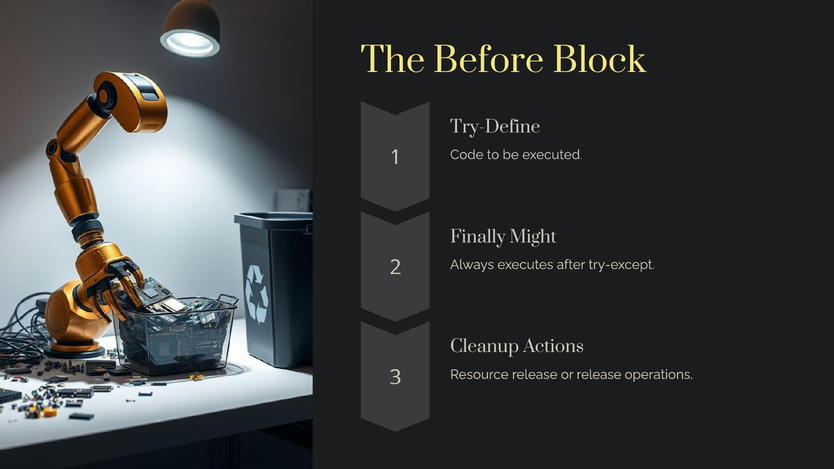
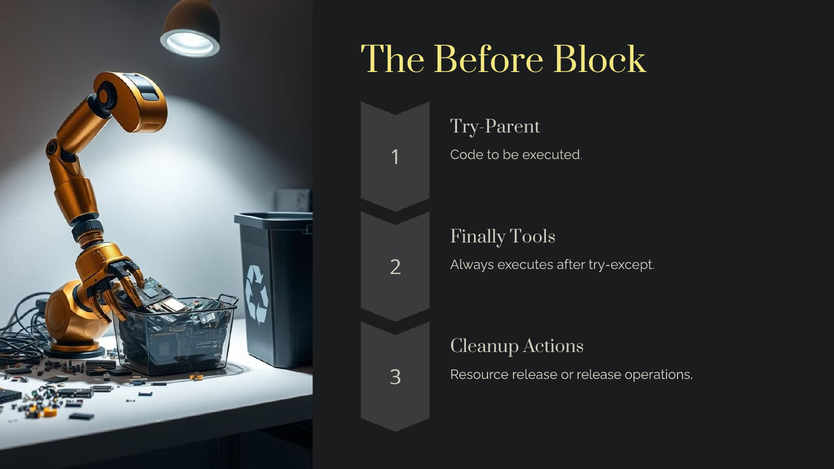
Try-Define: Try-Define -> Try-Parent (495, 127)
Might: Might -> Tools (533, 237)
